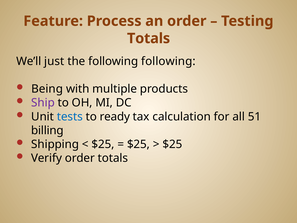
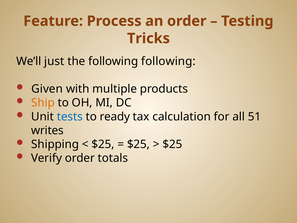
Totals: Totals -> Tricks (148, 38)
Being: Being -> Given (47, 89)
Ship colour: purple -> orange (43, 103)
billing: billing -> writes (47, 130)
